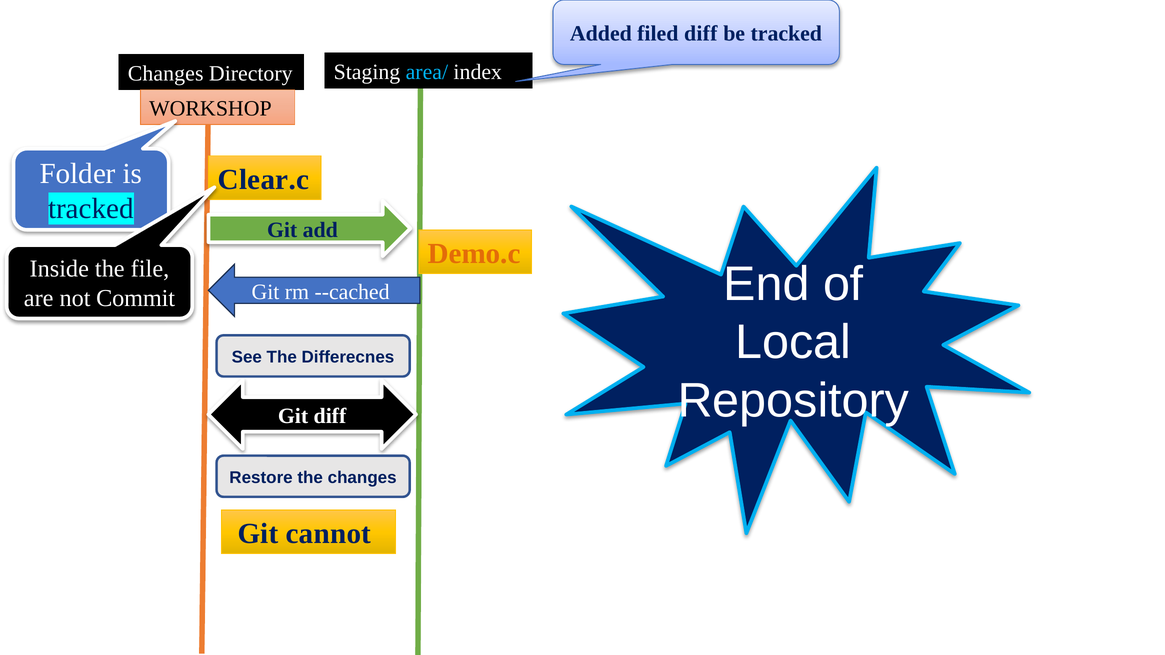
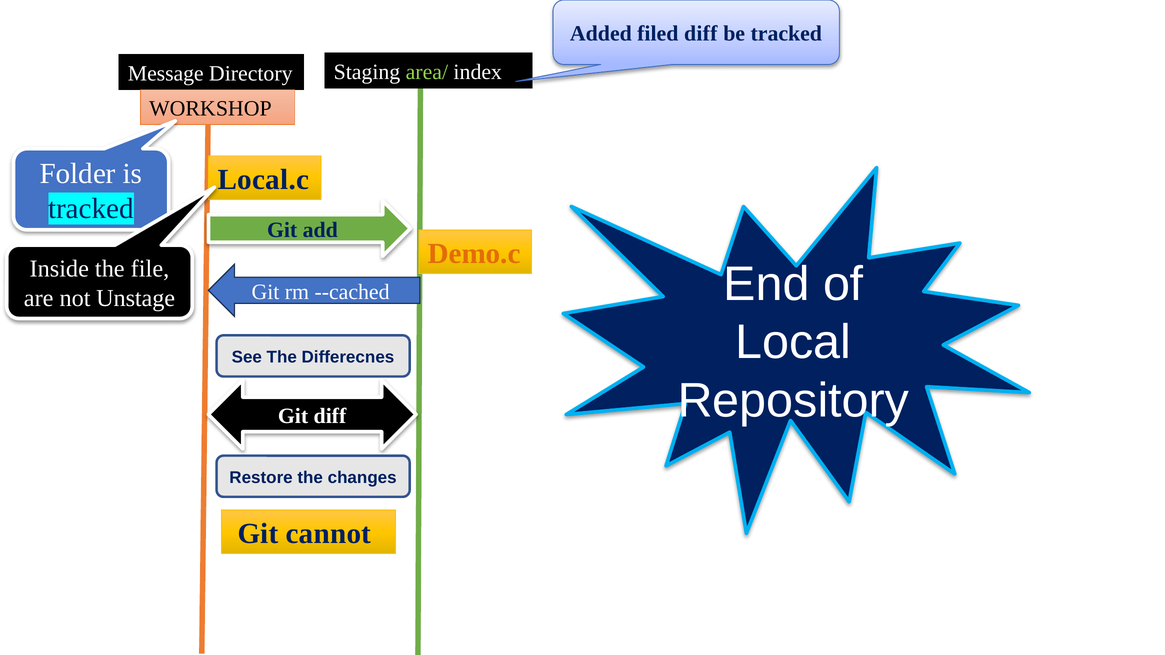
area/ colour: light blue -> light green (427, 72)
Changes: Changes -> Message (166, 73)
Clear.c: Clear.c -> Local.c (263, 180)
Commit: Commit -> Unstage (136, 298)
